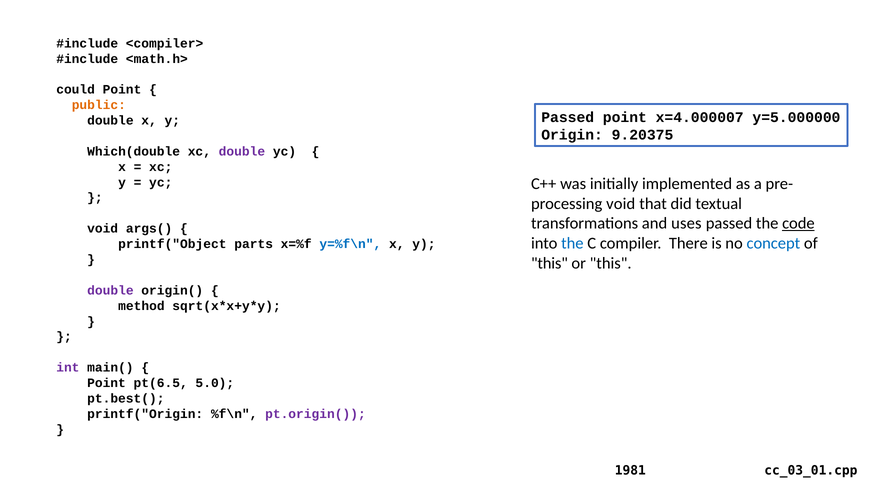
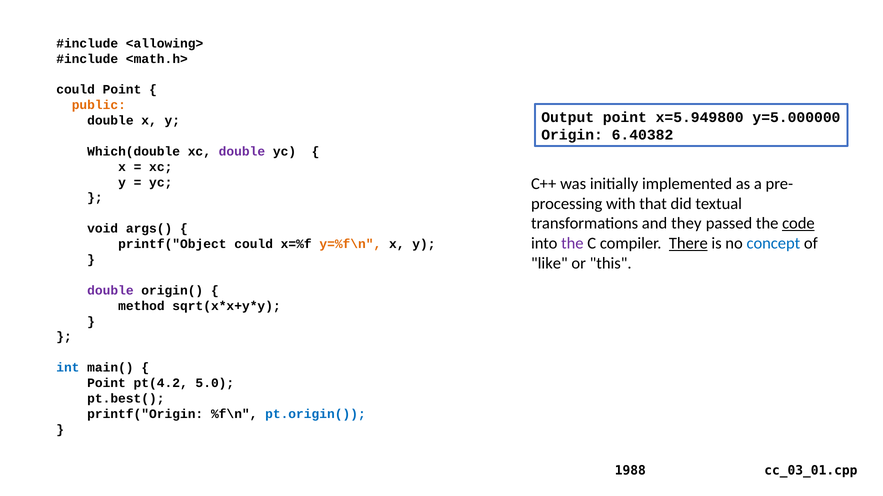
<compiler>: <compiler> -> <allowing> (165, 43)
Passed: Passed -> Output (568, 117)
x=4.000007: x=4.000007 -> x=5.949800 (700, 117)
9.20375: 9.20375 -> 6.40382 (642, 135)
void: void -> with (621, 204)
uses: uses -> they (686, 224)
the colour: blue -> purple (572, 244)
There underline: none -> present (688, 244)
printf("Object parts: parts -> could (254, 244)
y=%f\n colour: blue -> orange (350, 244)
this: this -> like (549, 263)
int colour: purple -> blue (68, 368)
pt(6.5: pt(6.5 -> pt(4.2 (161, 384)
pt.origin( colour: purple -> blue (315, 414)
1981: 1981 -> 1988 (630, 471)
